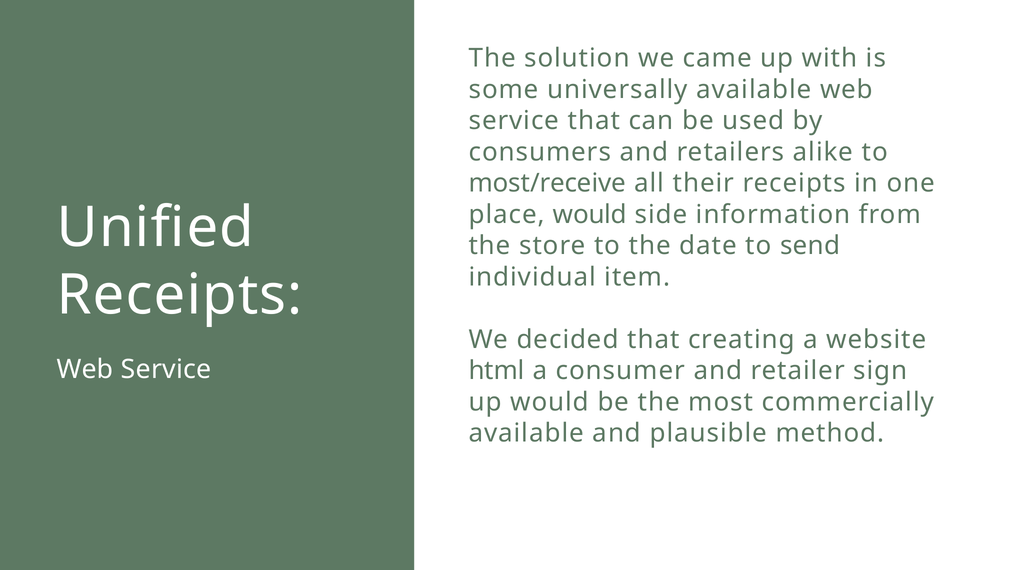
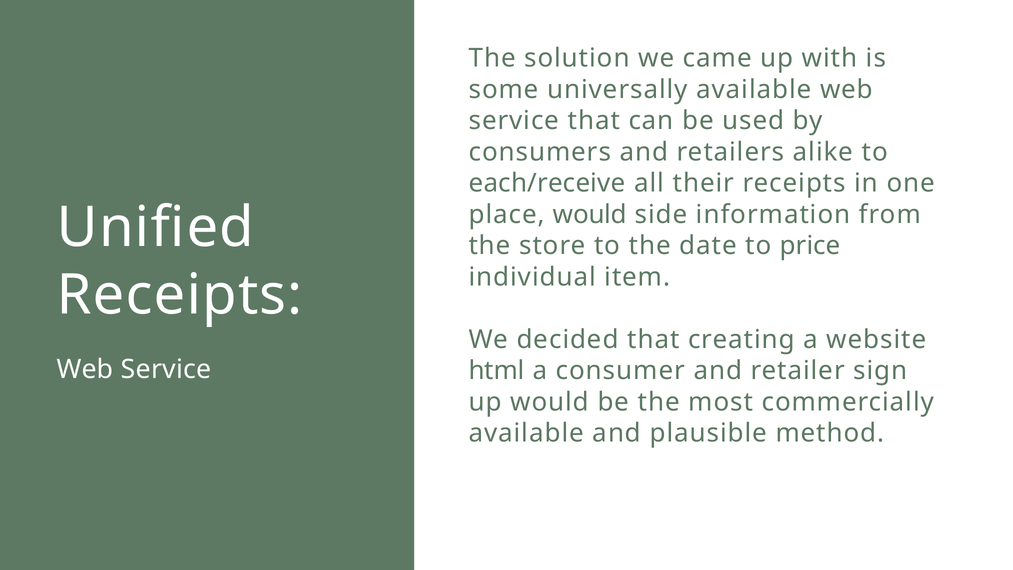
most/receive: most/receive -> each/receive (547, 183)
send: send -> price (810, 246)
